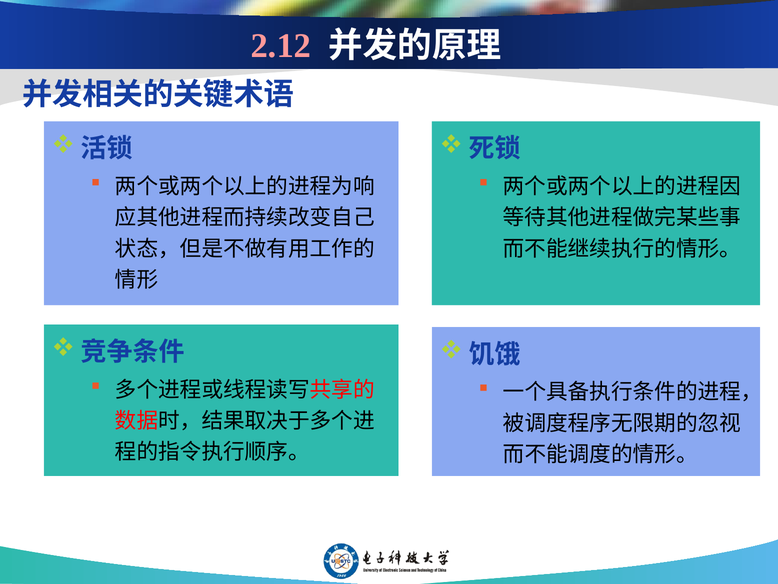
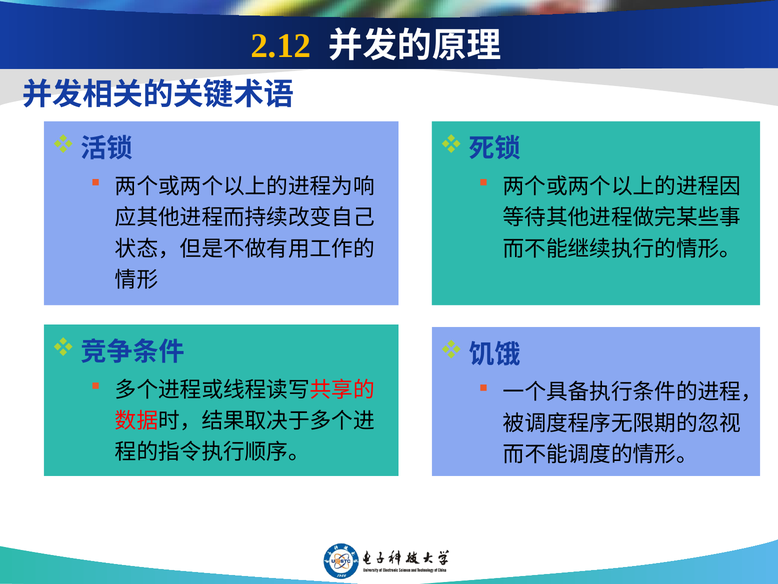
2.12 colour: pink -> yellow (281, 46)
